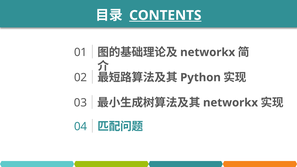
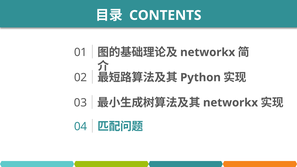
CONTENTS underline: present -> none (165, 15)
